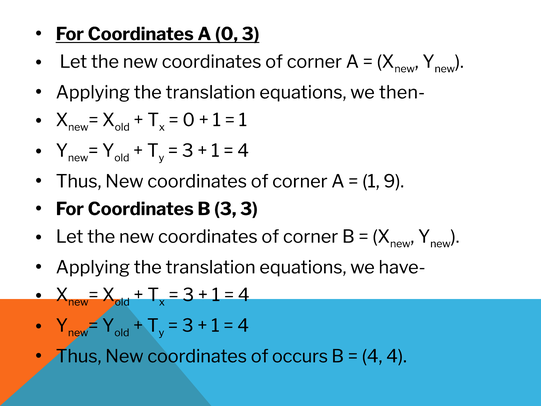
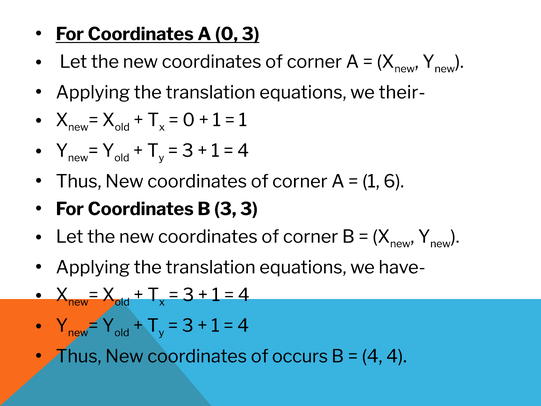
then-: then- -> their- (402, 92)
9: 9 -> 6 (394, 181)
